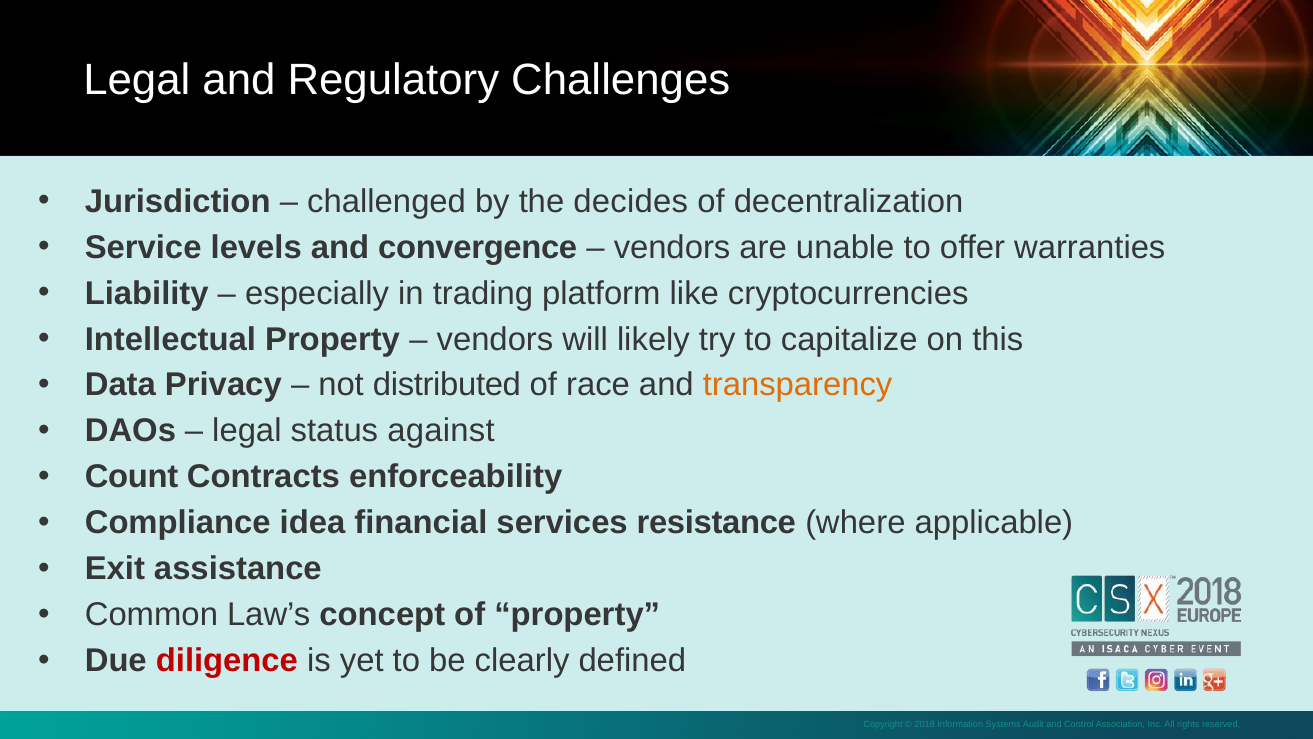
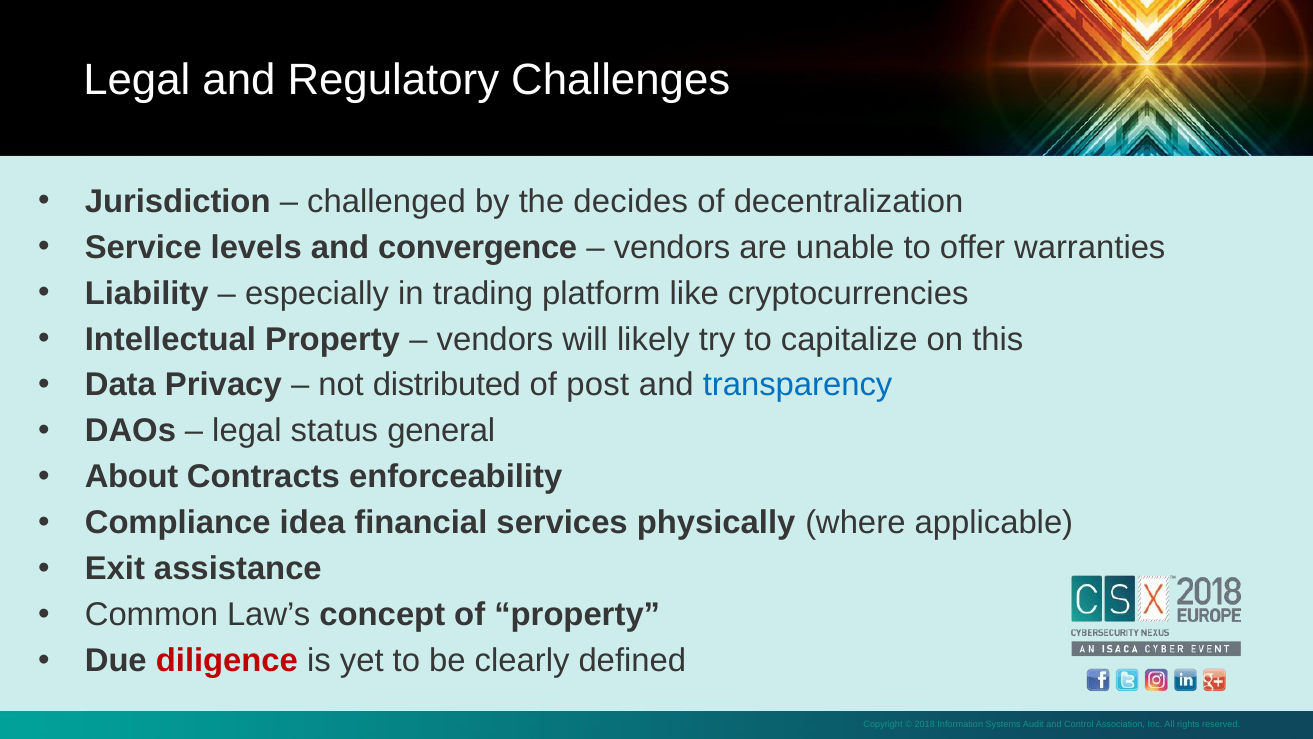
race: race -> post (598, 385)
transparency colour: orange -> blue (798, 385)
against: against -> general (441, 431)
Count: Count -> About (132, 477)
resistance: resistance -> physically (716, 523)
